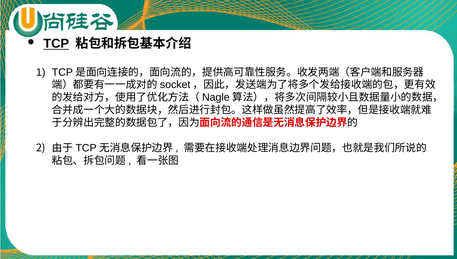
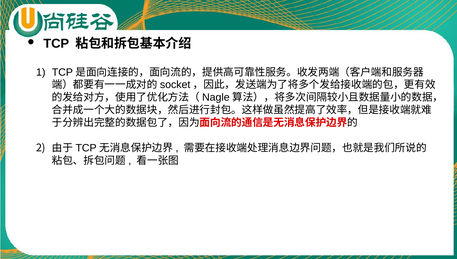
TCP underline: present -> none (56, 44)
